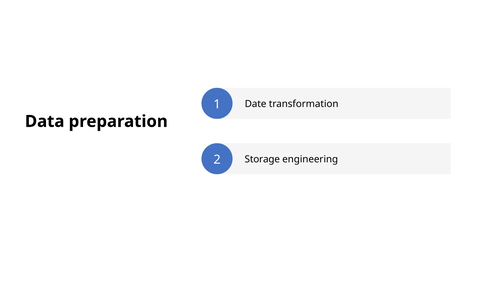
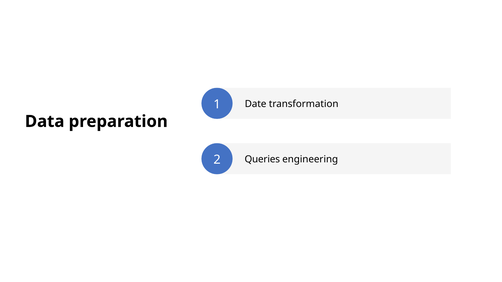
Storage: Storage -> Queries (262, 159)
